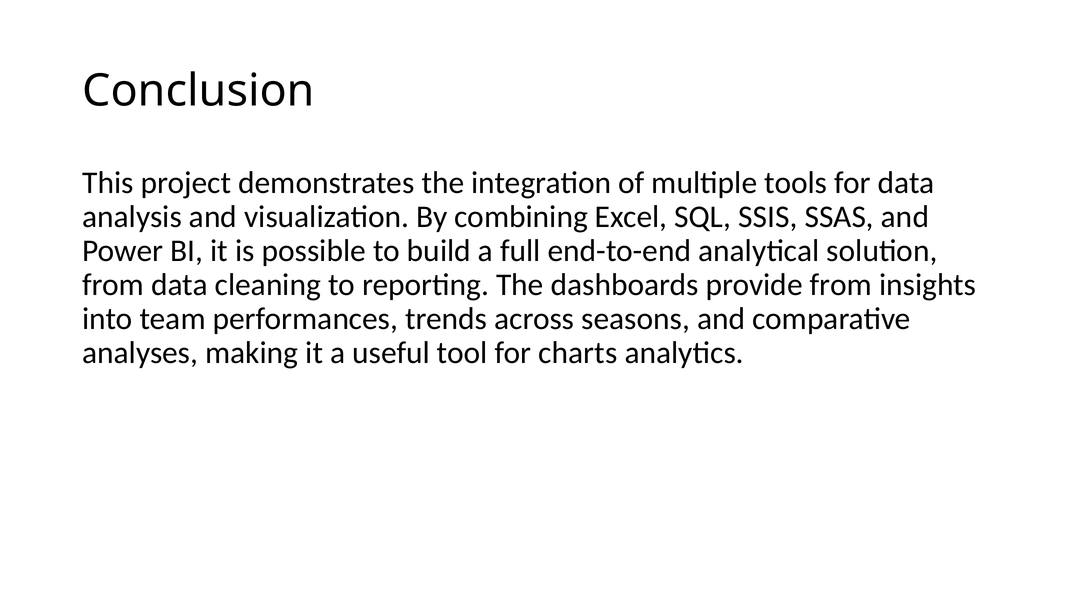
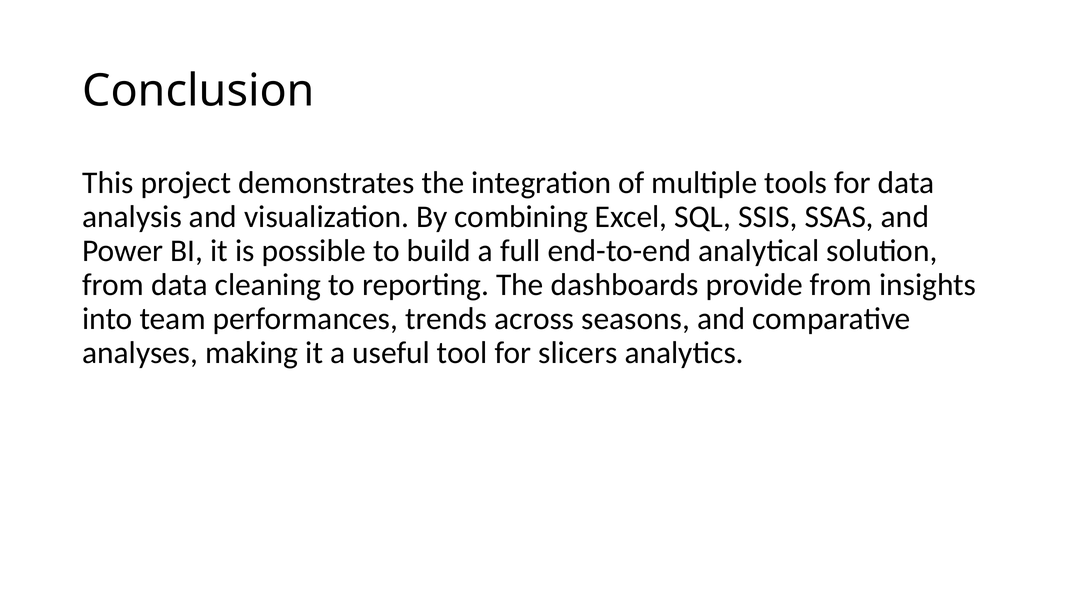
charts: charts -> slicers (578, 352)
